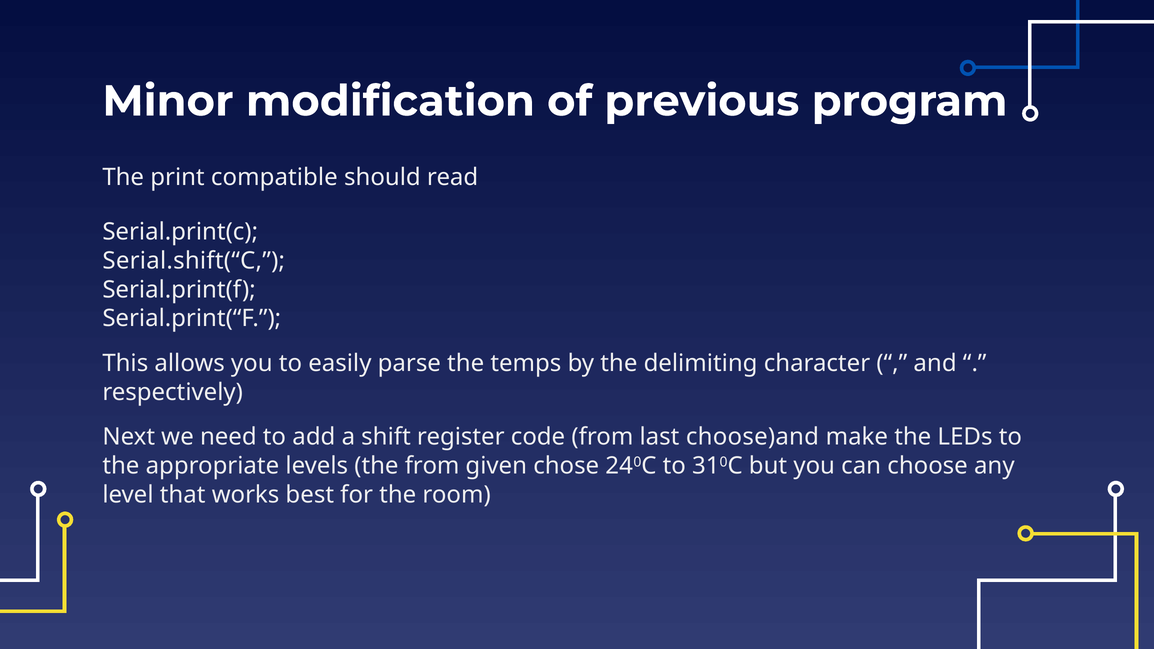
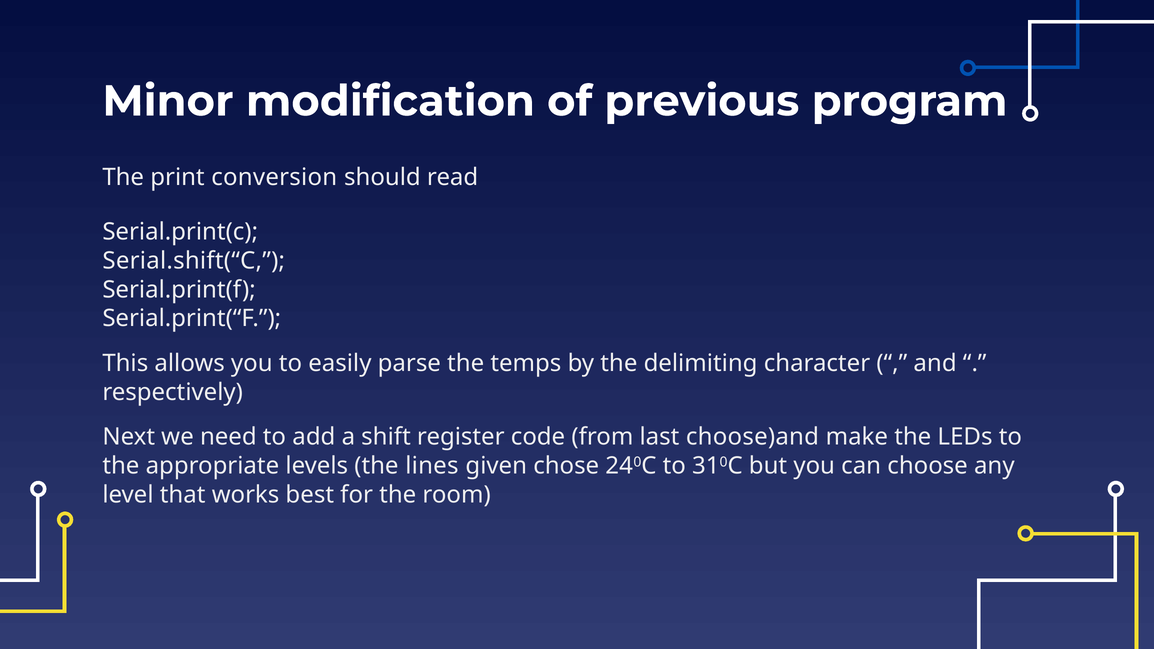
compatible: compatible -> conversion (274, 177)
the from: from -> lines (432, 466)
